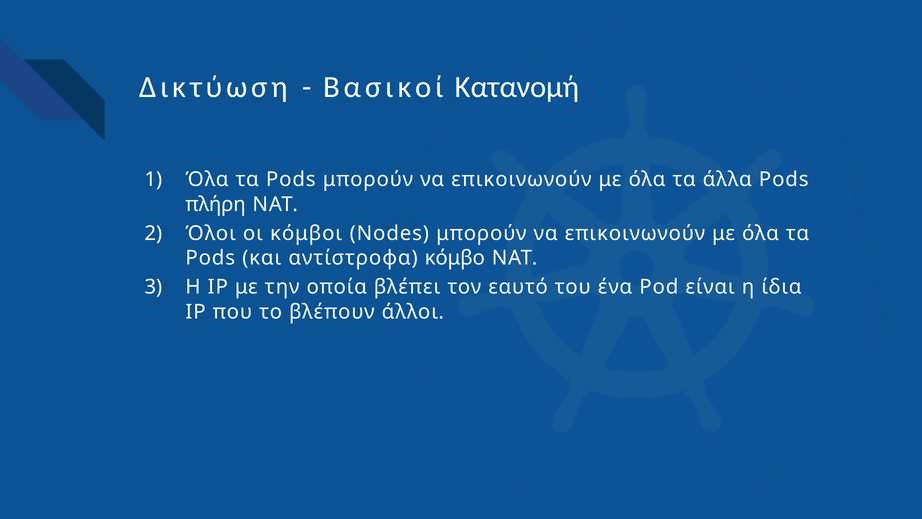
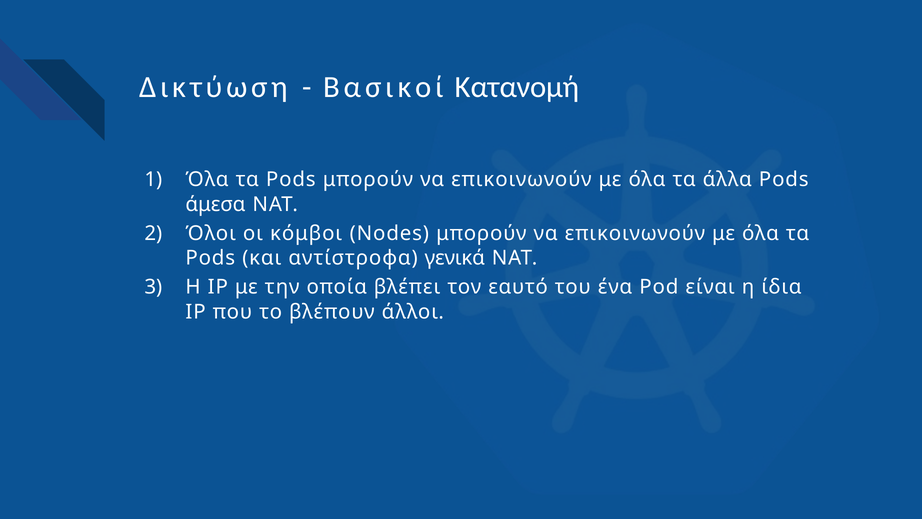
πλήρη: πλήρη -> άμεσα (215, 204)
κόμβο: κόμβο -> γενικά (455, 258)
